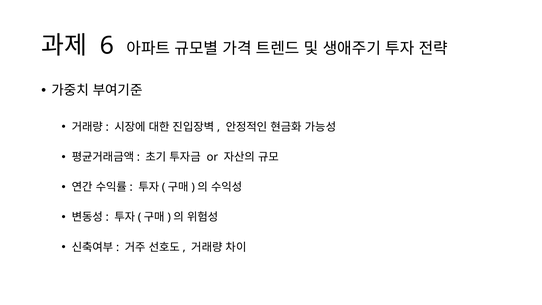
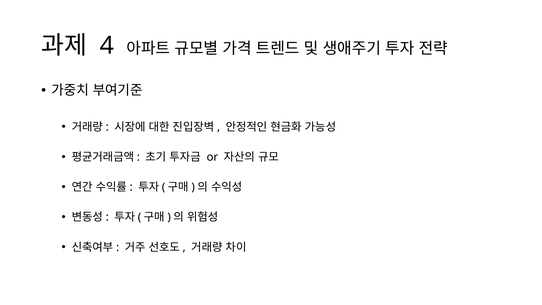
6: 6 -> 4 (107, 46)
